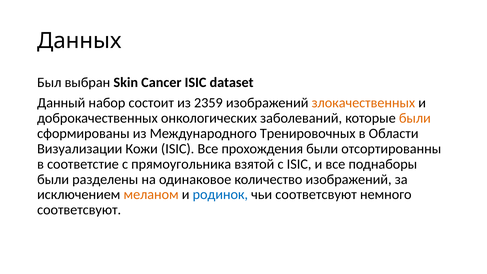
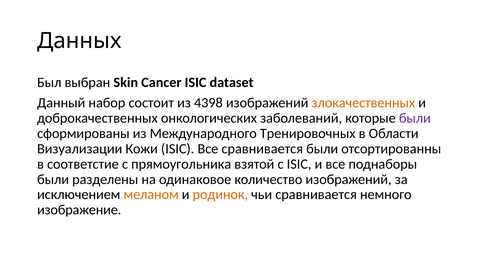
2359: 2359 -> 4398 (208, 103)
были colour: orange -> purple (415, 118)
Все прохождения: прохождения -> сравнивается (262, 149)
родинок colour: blue -> orange (220, 195)
чьи соответсвуют: соответсвуют -> сравнивается (316, 195)
соответсвуют: соответсвуют -> изображение (79, 210)
